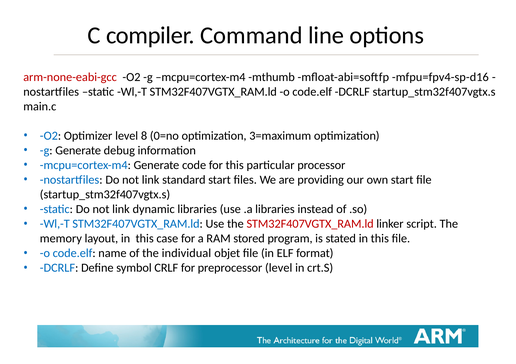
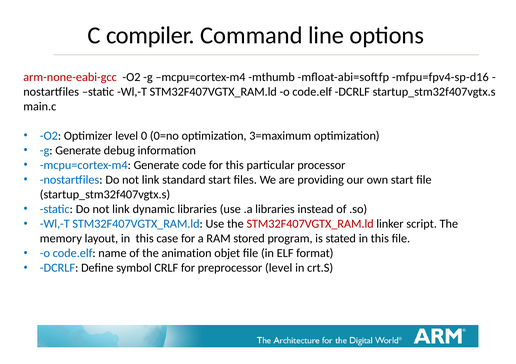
8: 8 -> 0 (144, 136)
individual: individual -> animation (187, 254)
